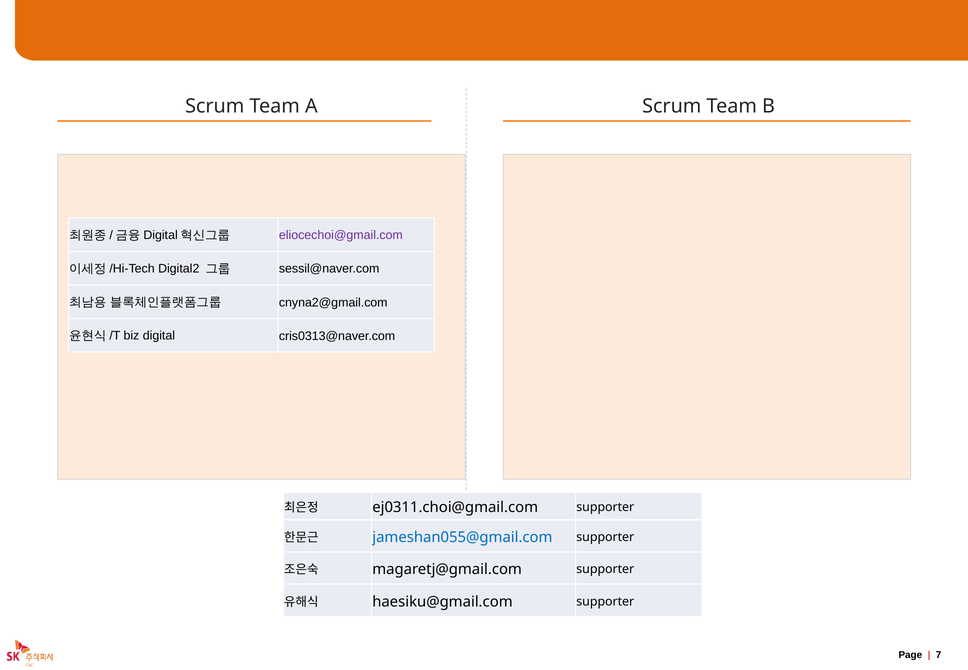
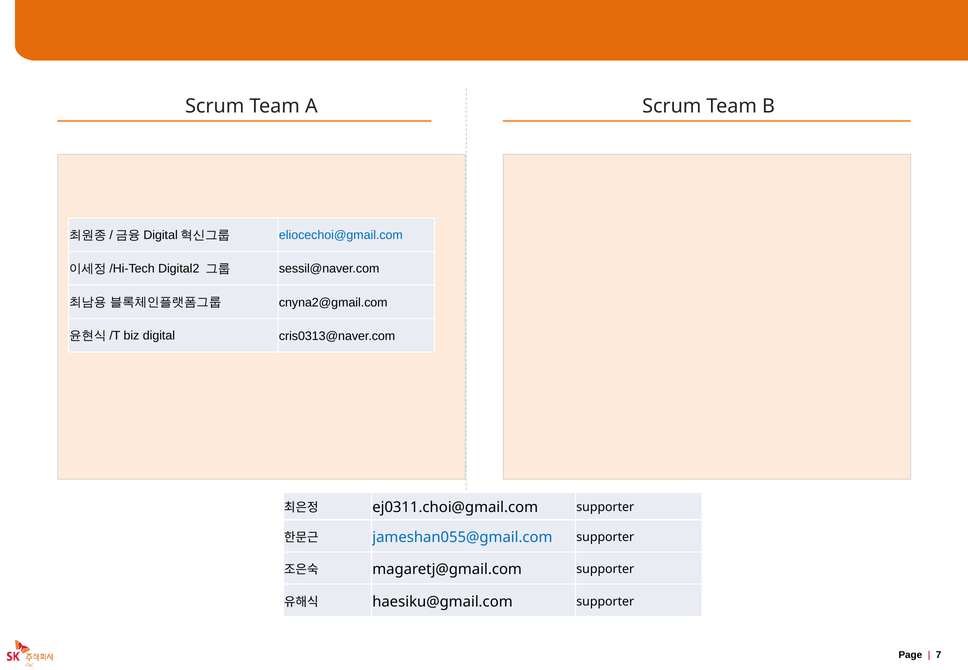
eliocechoi@gmail.com colour: purple -> blue (341, 235)
